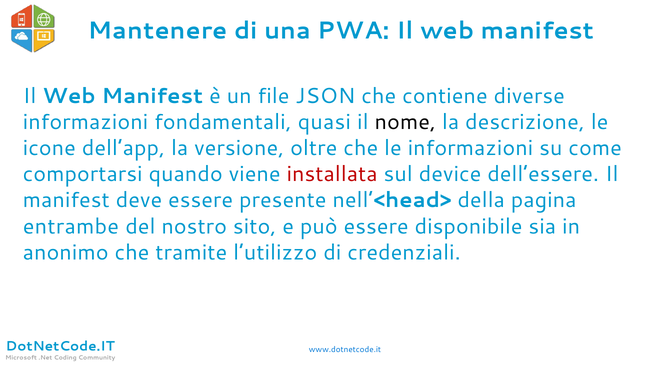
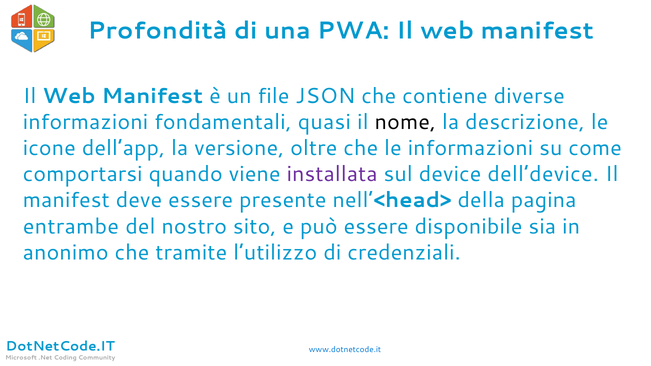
Mantenere: Mantenere -> Profondità (158, 31)
installata colour: red -> purple (332, 174)
dell’essere: dell’essere -> dell’device (543, 174)
